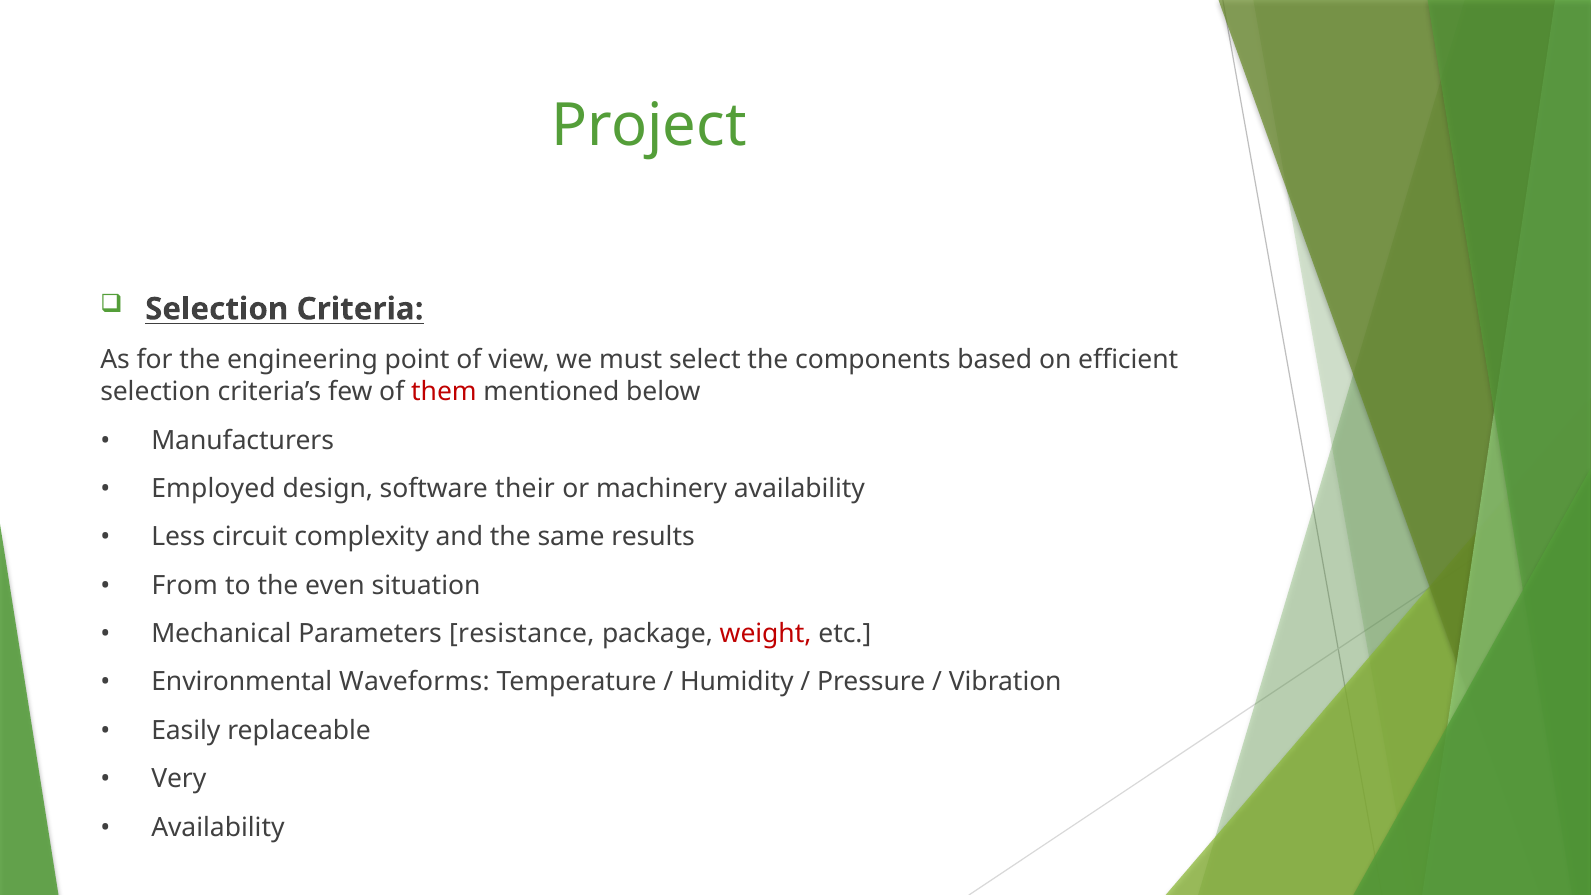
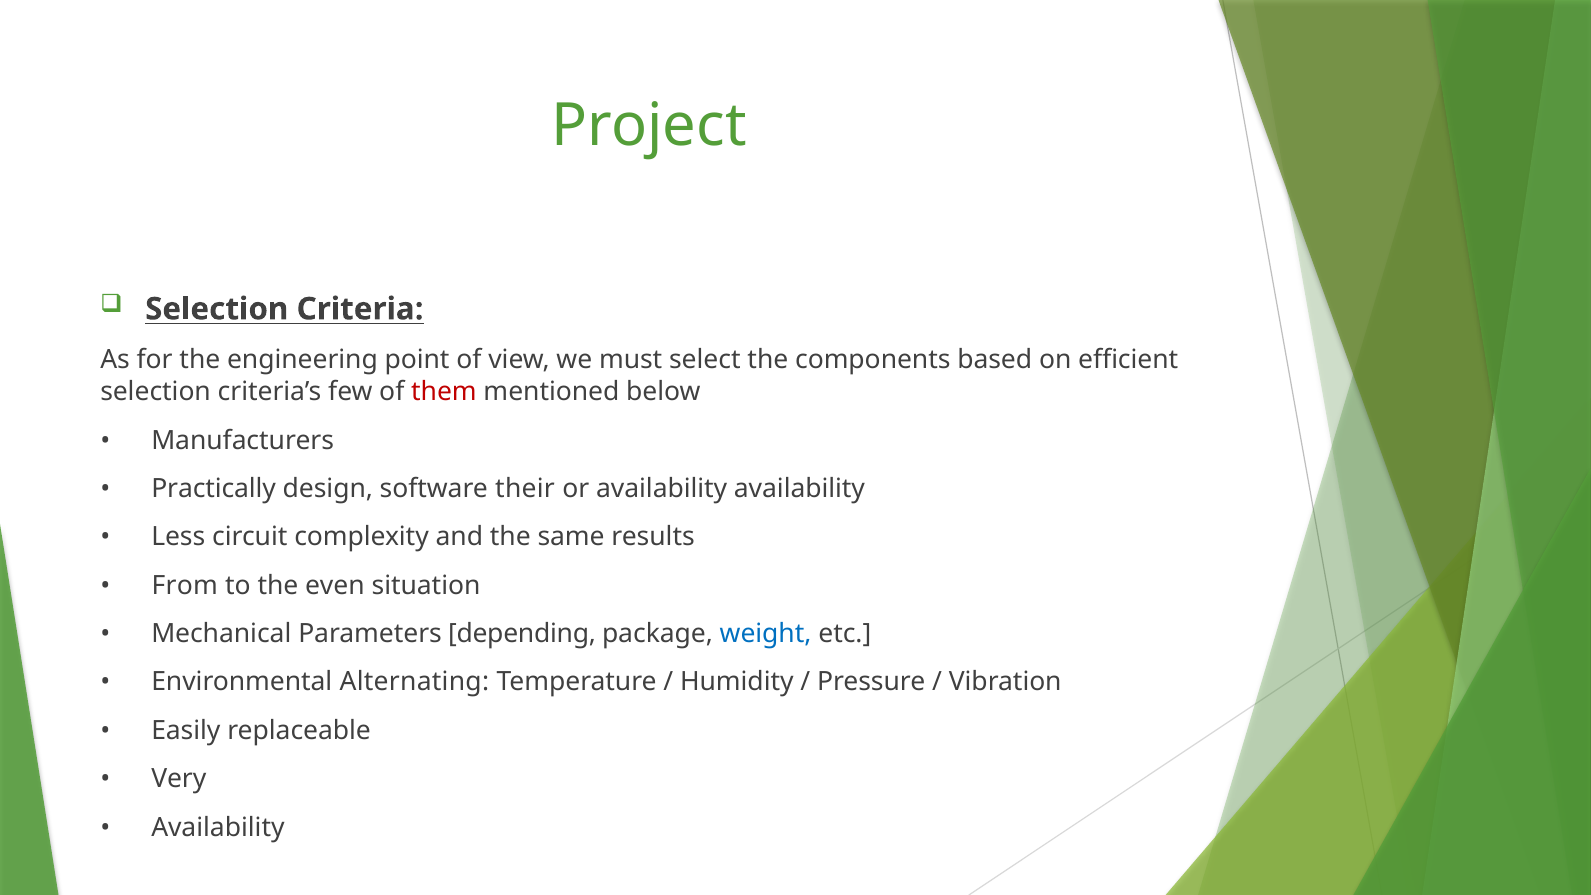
Employed: Employed -> Practically (214, 489)
or machinery: machinery -> availability (662, 489)
resistance: resistance -> depending (522, 634)
weight colour: red -> blue (766, 634)
Waveforms: Waveforms -> Alternating (414, 682)
